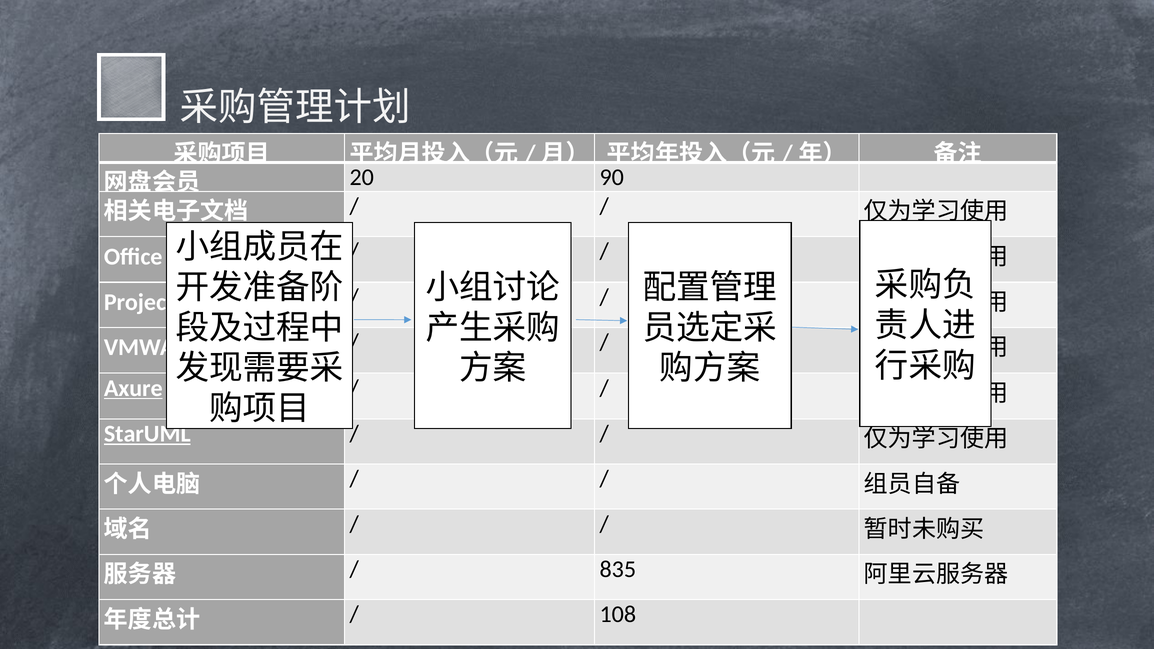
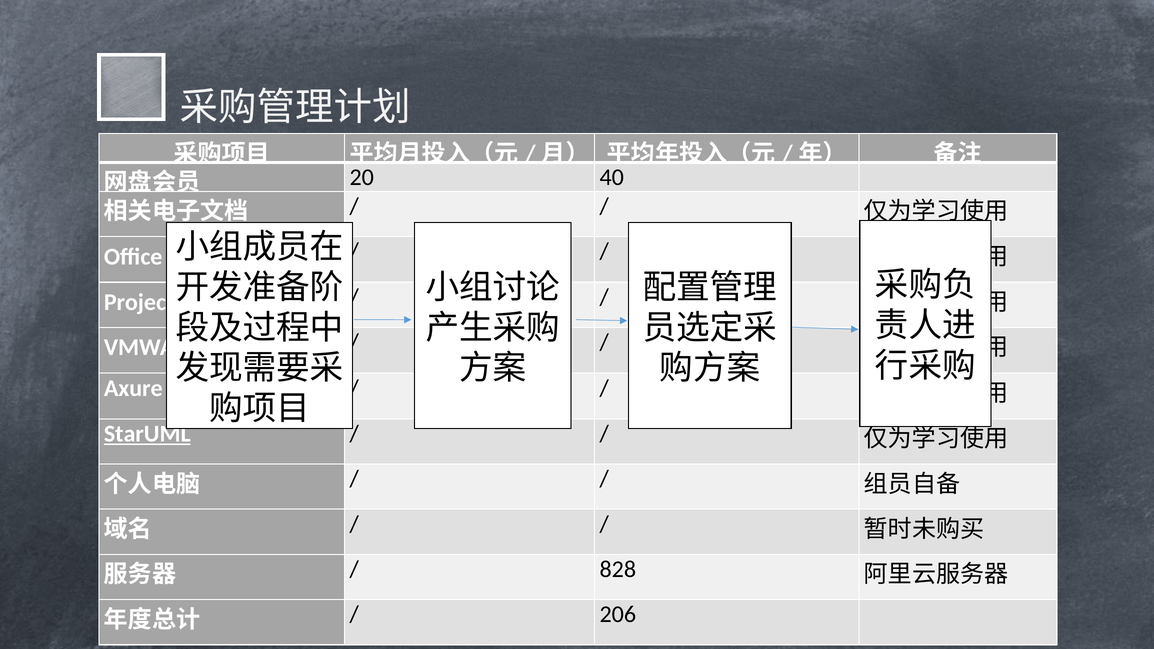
90: 90 -> 40 (612, 177)
Axure underline: present -> none (133, 388)
835: 835 -> 828 (618, 569)
108: 108 -> 206 (618, 615)
